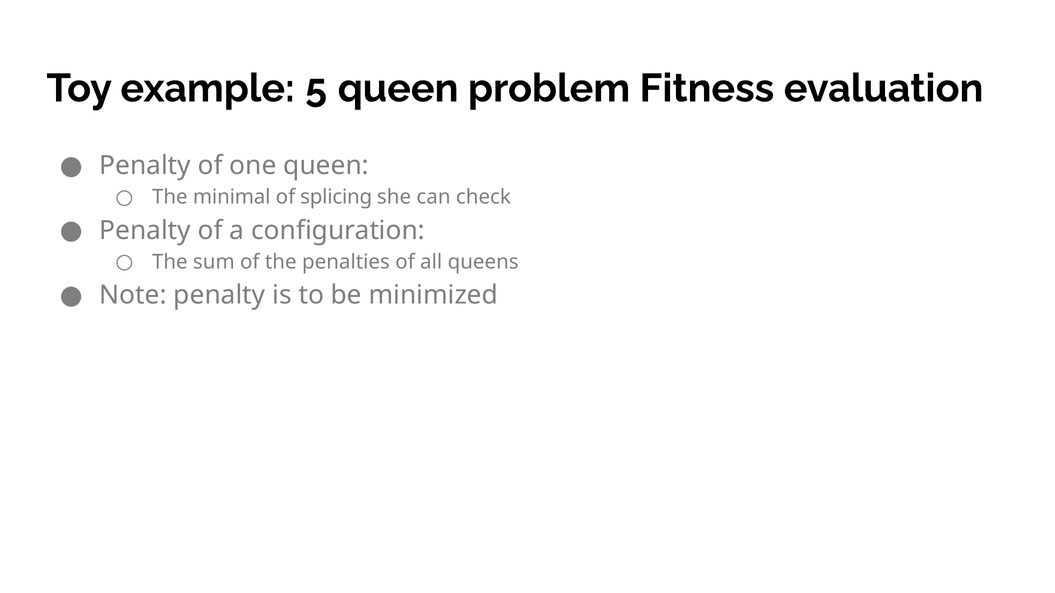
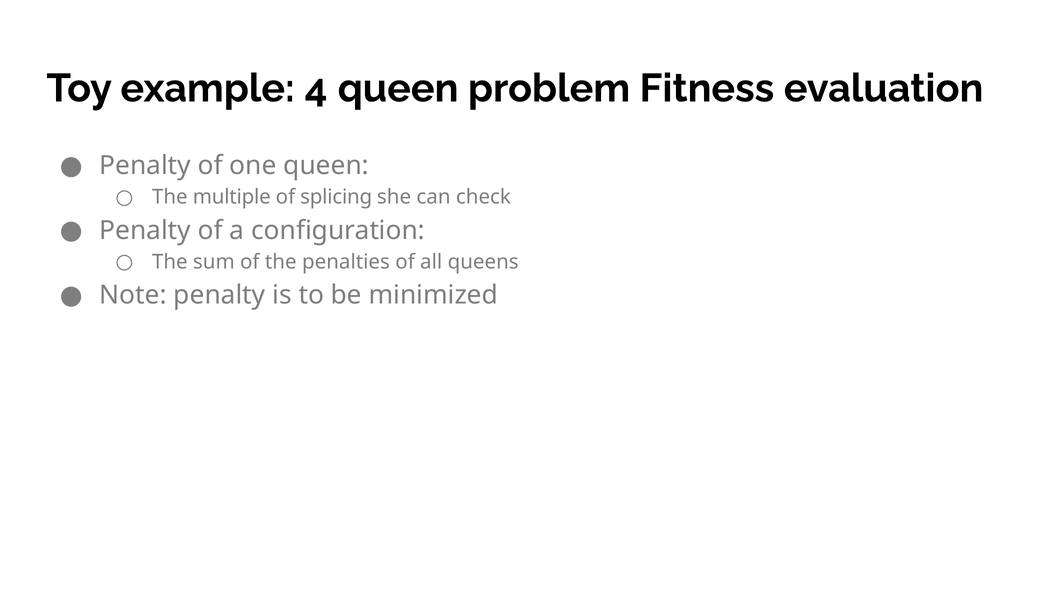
5: 5 -> 4 (316, 88)
minimal: minimal -> multiple (232, 197)
